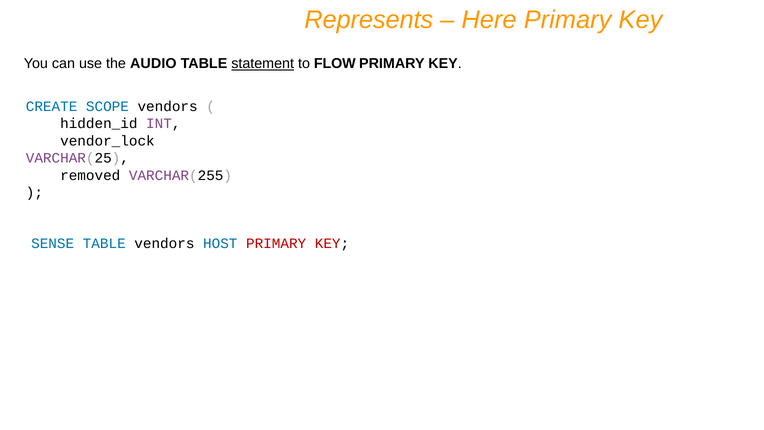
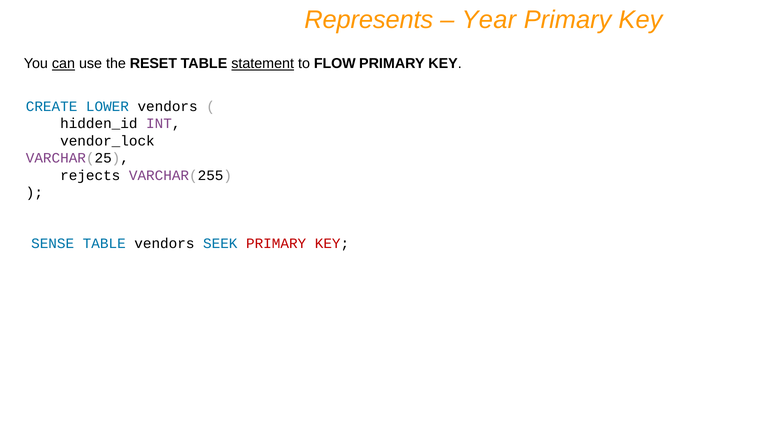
Here: Here -> Year (489, 20)
can underline: none -> present (64, 64)
AUDIO: AUDIO -> RESET (153, 64)
SCOPE: SCOPE -> LOWER (107, 106)
removed: removed -> rejects (90, 175)
HOST: HOST -> SEEK (220, 244)
